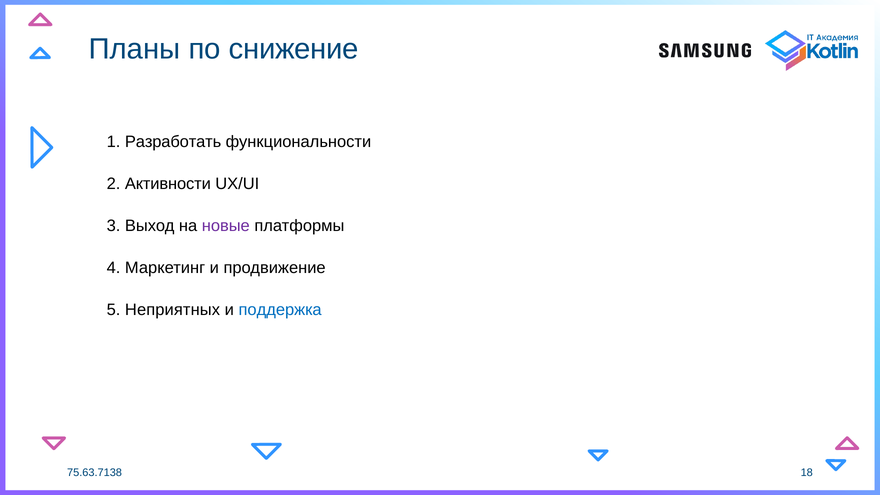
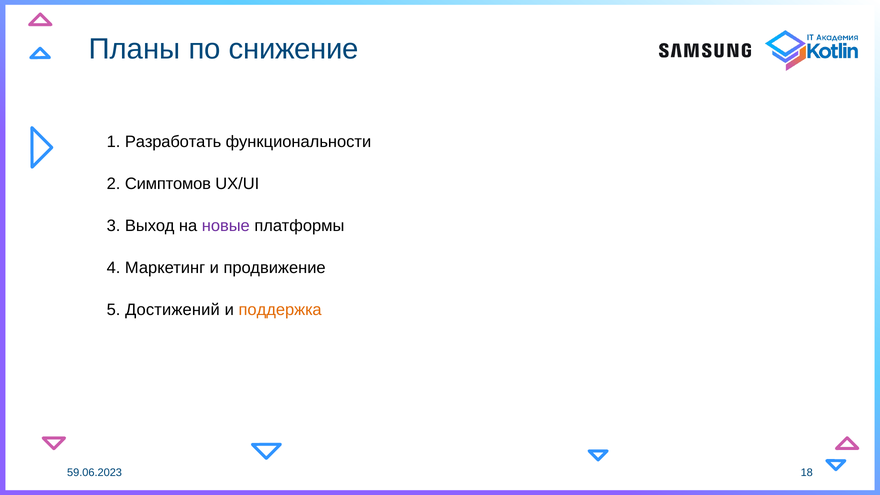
Активности: Активности -> Симптомов (168, 184)
Неприятных: Неприятных -> Достижений (173, 310)
поддержка colour: blue -> orange (280, 310)
75.63.7138: 75.63.7138 -> 59.06.2023 (95, 473)
